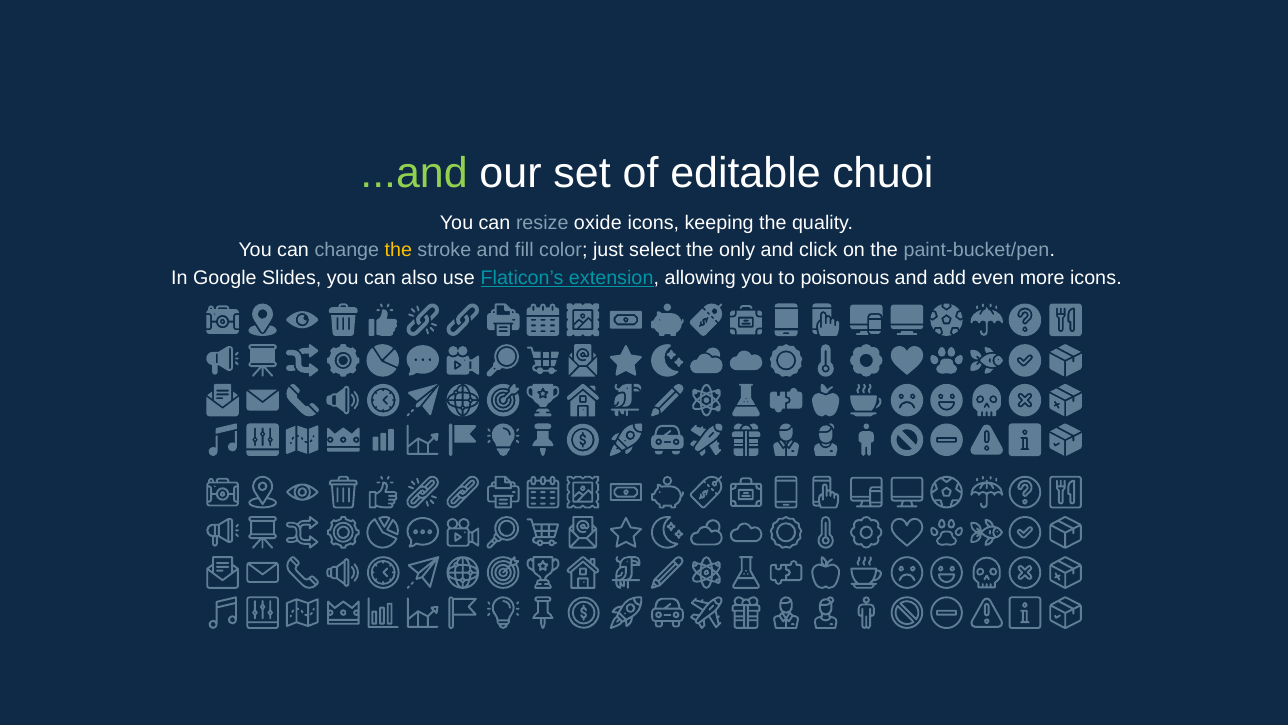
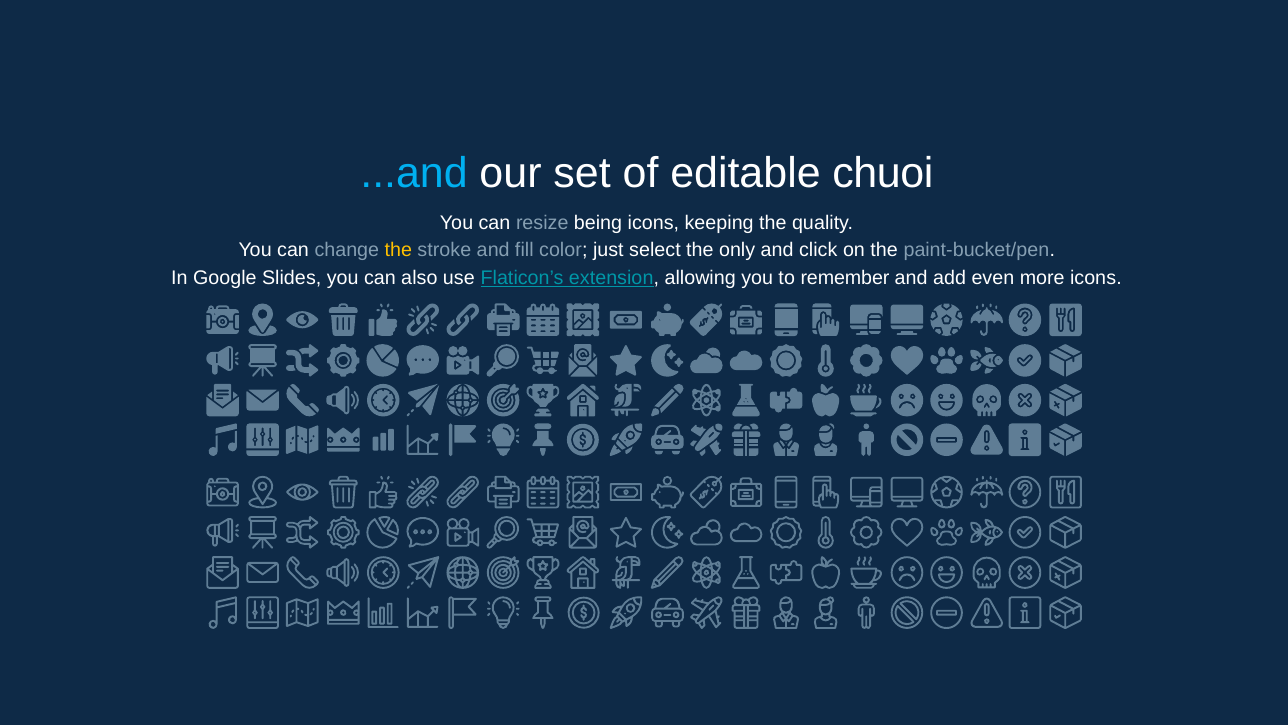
...and colour: light green -> light blue (414, 173)
oxide: oxide -> being (598, 223)
poisonous: poisonous -> remember (845, 277)
